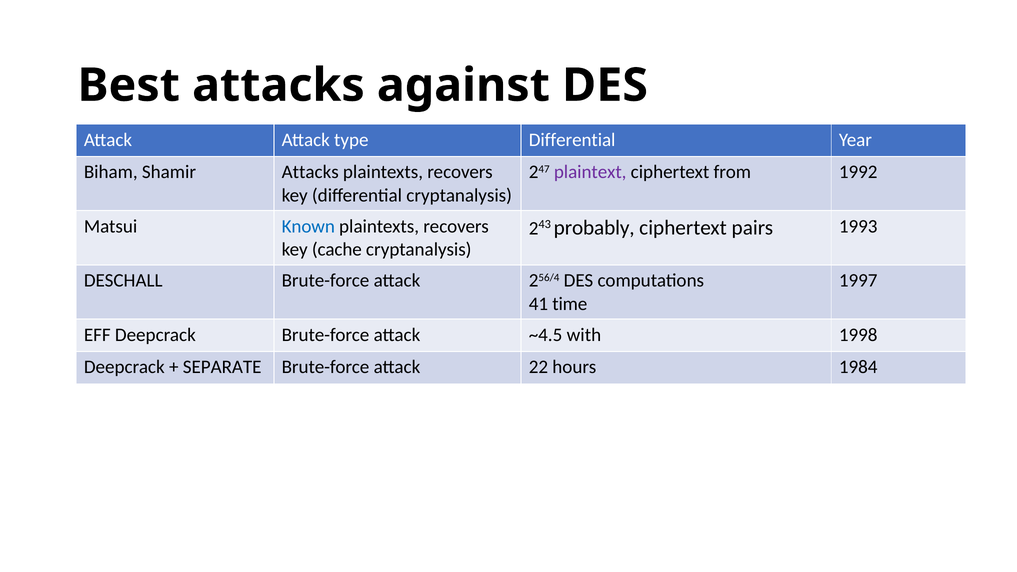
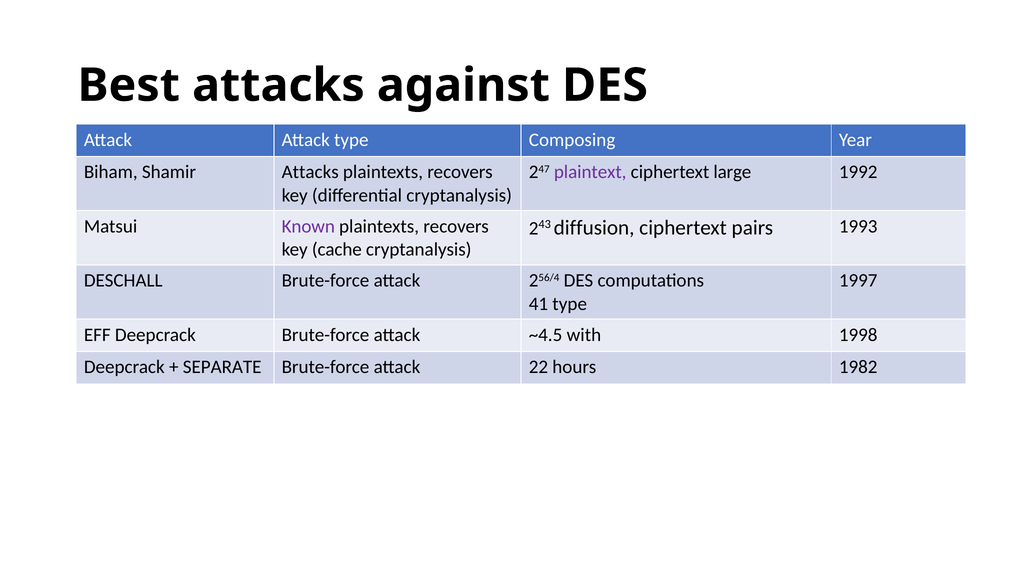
type Differential: Differential -> Composing (572, 140)
from: from -> large (732, 172)
Known colour: blue -> purple (308, 226)
probably: probably -> diffusion (594, 228)
41 time: time -> type (570, 304)
1984: 1984 -> 1982 (858, 367)
